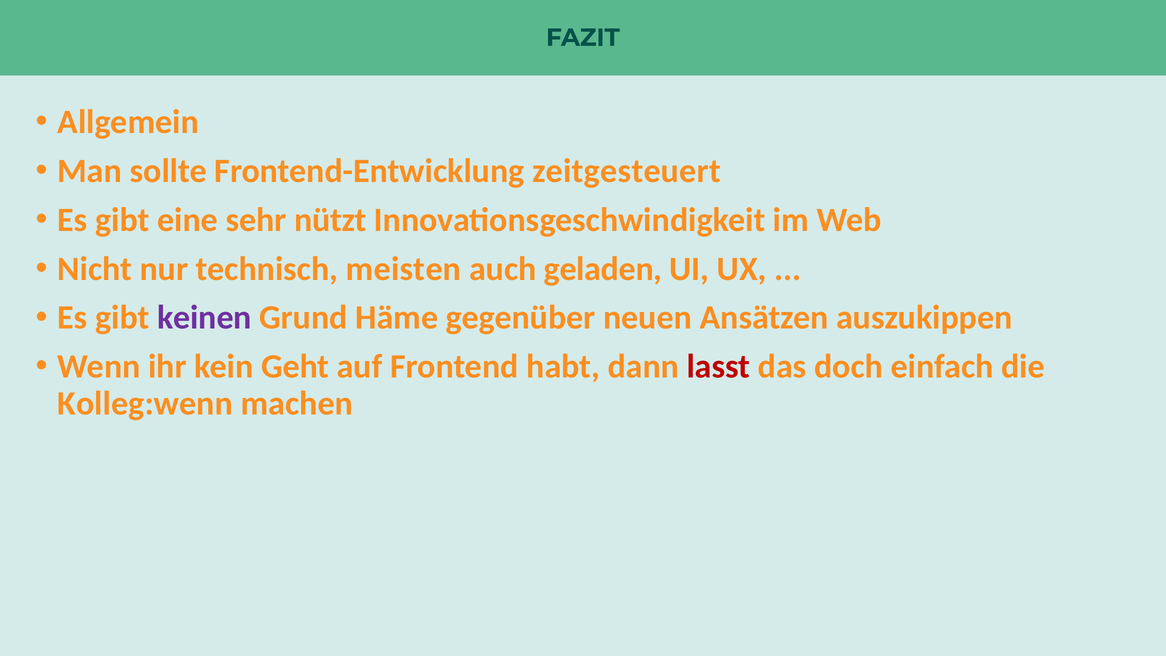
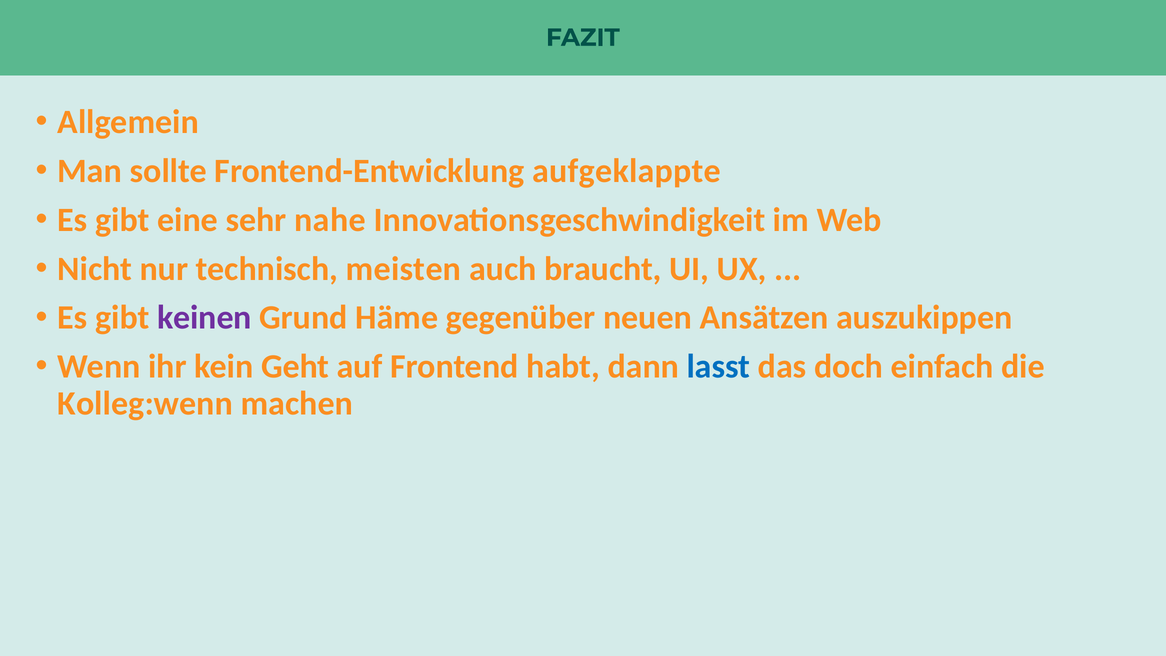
zeitgesteuert: zeitgesteuert -> aufgeklappte (627, 171)
nützt: nützt -> nahe (330, 220)
geladen: geladen -> braucht (603, 269)
lasst colour: red -> blue (718, 367)
